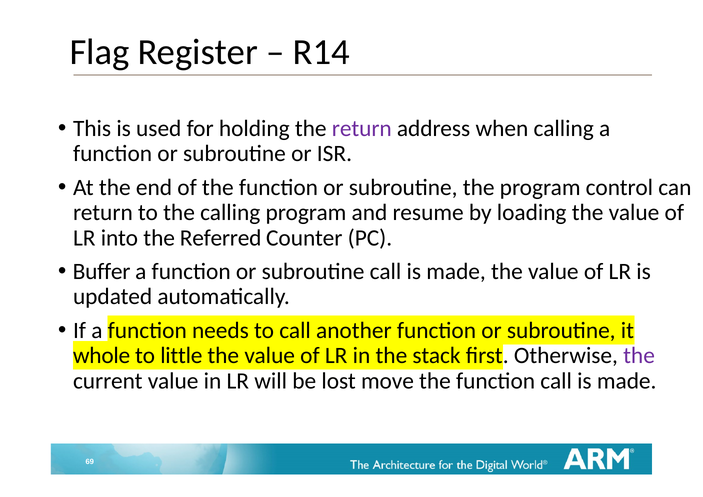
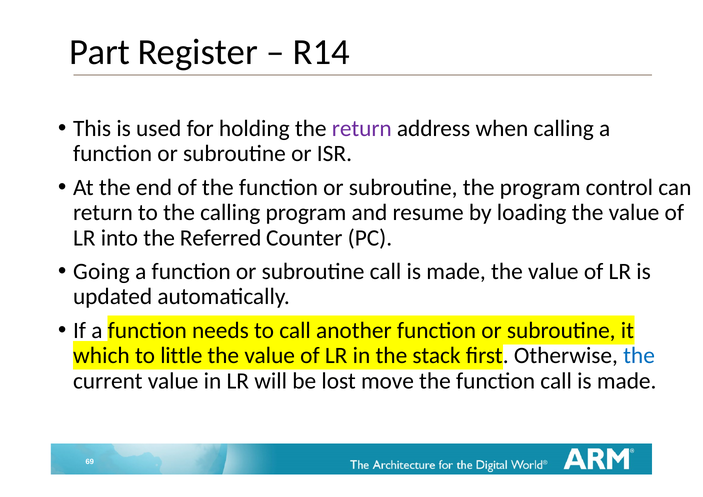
Flag: Flag -> Part (100, 52)
Buffer: Buffer -> Going (101, 271)
whole: whole -> which (101, 355)
the colour: purple -> blue (639, 355)
